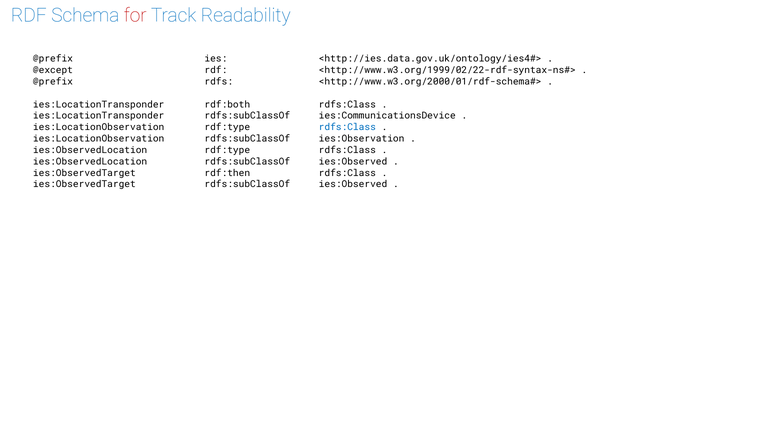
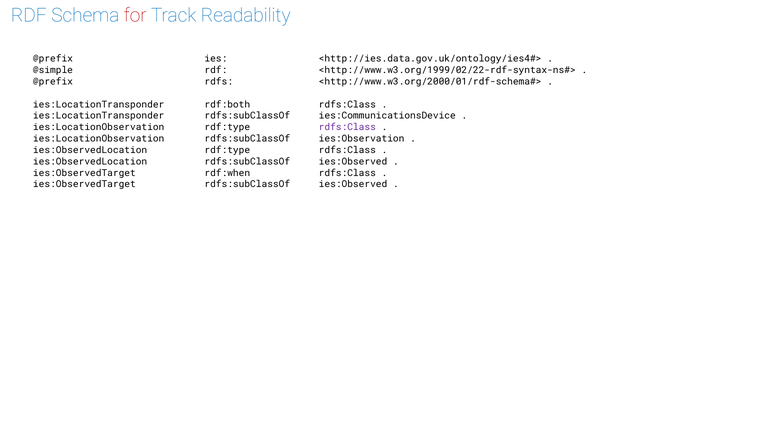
@except: @except -> @simple (53, 70)
rdfs:Class colour: blue -> purple (347, 127)
rdf:then: rdf:then -> rdf:when (227, 173)
